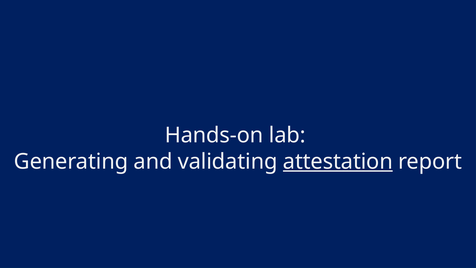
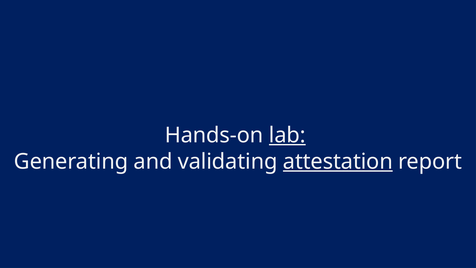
lab underline: none -> present (287, 135)
